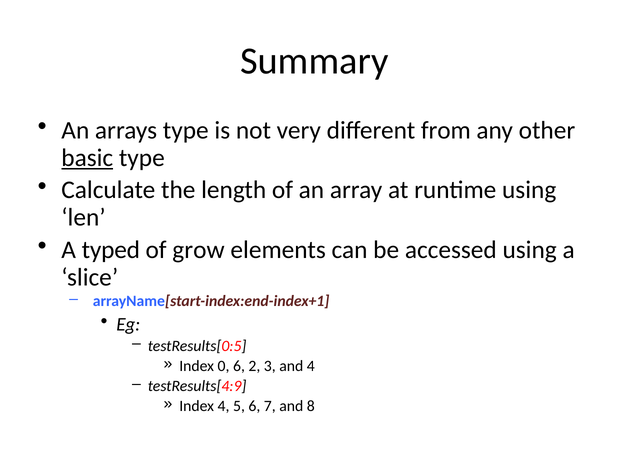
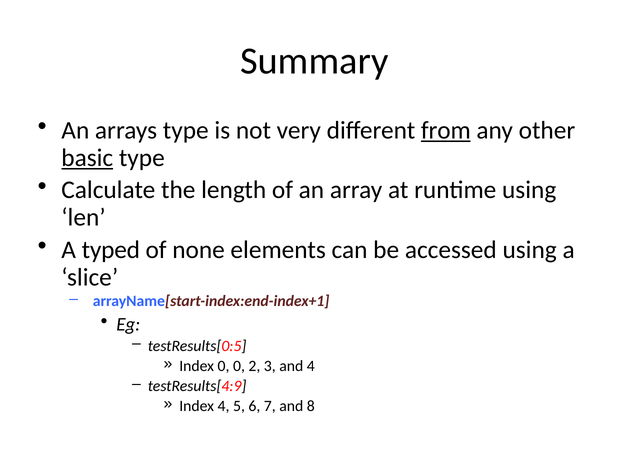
from underline: none -> present (446, 130)
grow: grow -> none (199, 250)
0 6: 6 -> 0 (239, 366)
